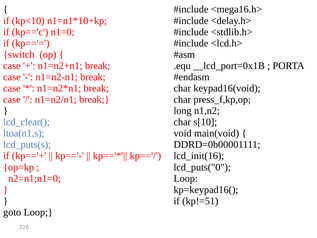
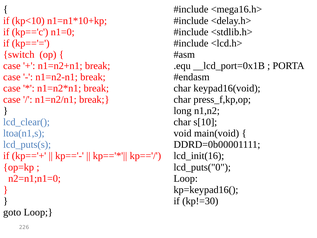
kp!=51: kp!=51 -> kp!=30 (200, 201)
